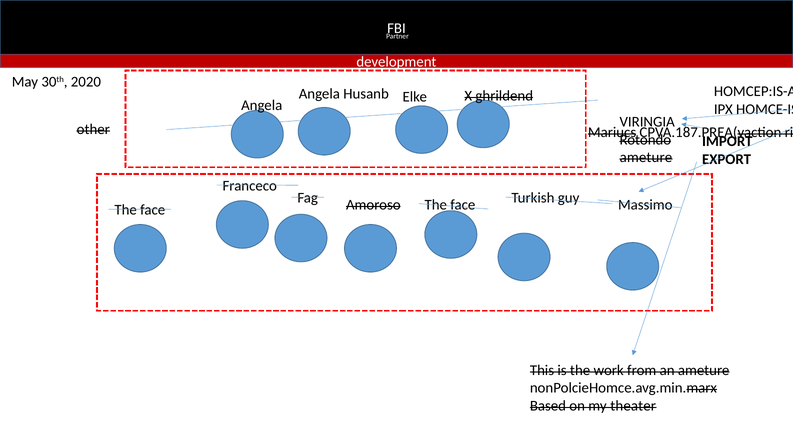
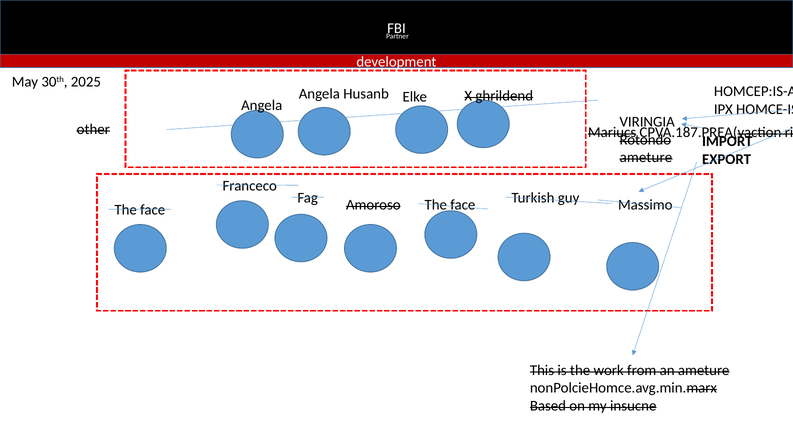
2020: 2020 -> 2025 (86, 82)
theater: theater -> insucne (633, 406)
